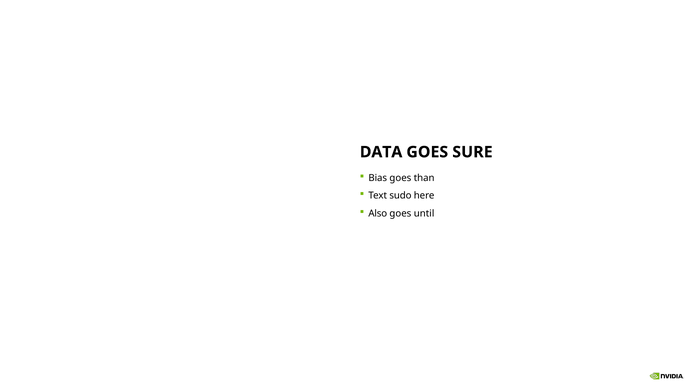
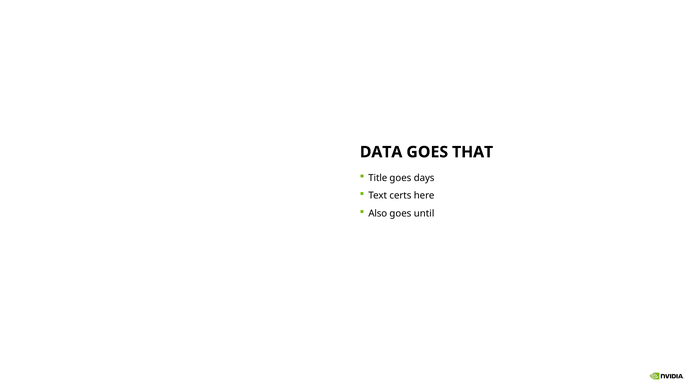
SURE: SURE -> THAT (473, 152)
Bias: Bias -> Title (378, 178)
than: than -> days (424, 178)
sudo: sudo -> certs (400, 196)
